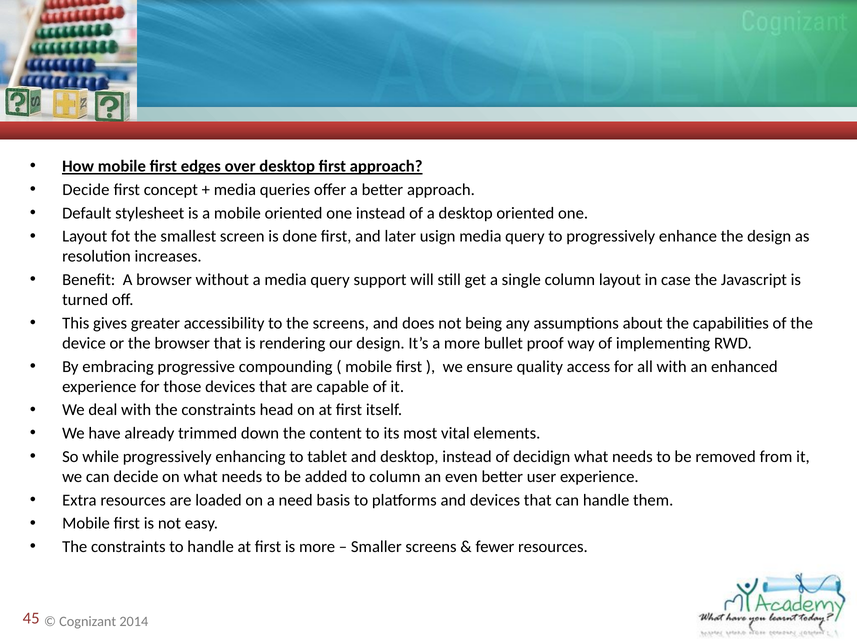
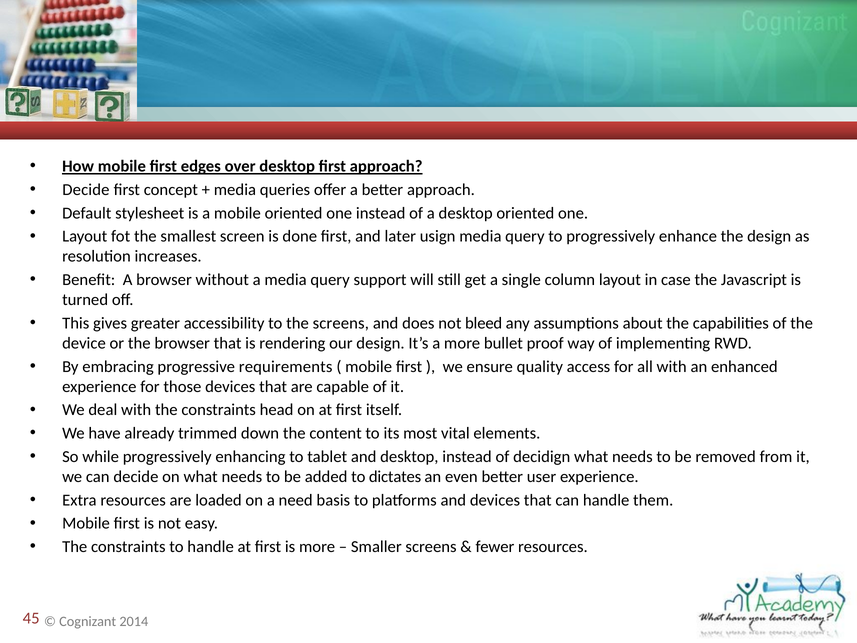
being: being -> bleed (484, 323)
compounding: compounding -> requirements (286, 366)
to column: column -> dictates (395, 476)
